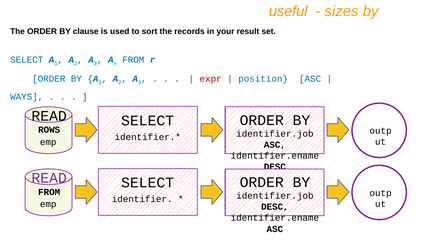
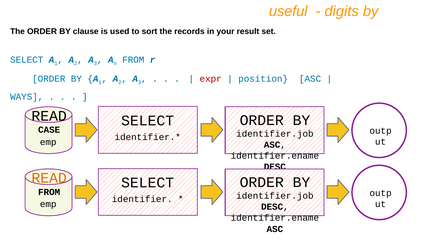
sizes: sizes -> digits (342, 11)
ROWS: ROWS -> CASE (49, 130)
READ colour: purple -> orange (49, 178)
